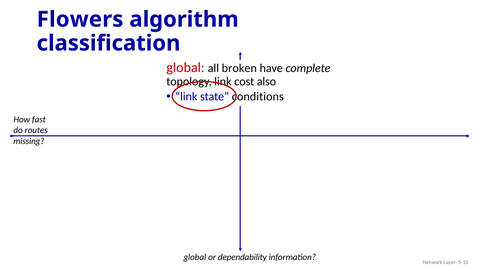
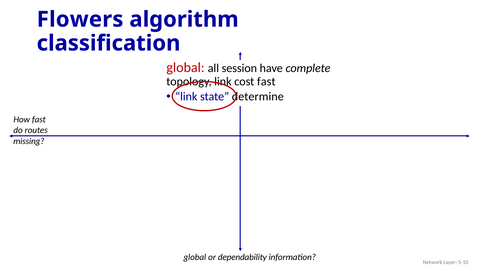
broken: broken -> session (239, 68)
cost also: also -> fast (266, 82)
conditions: conditions -> determine (258, 97)
